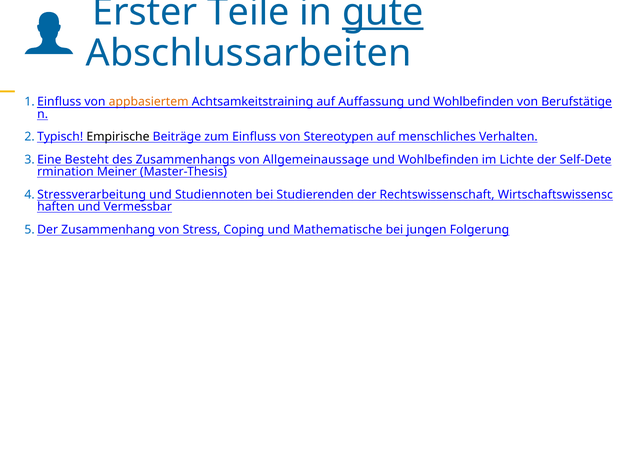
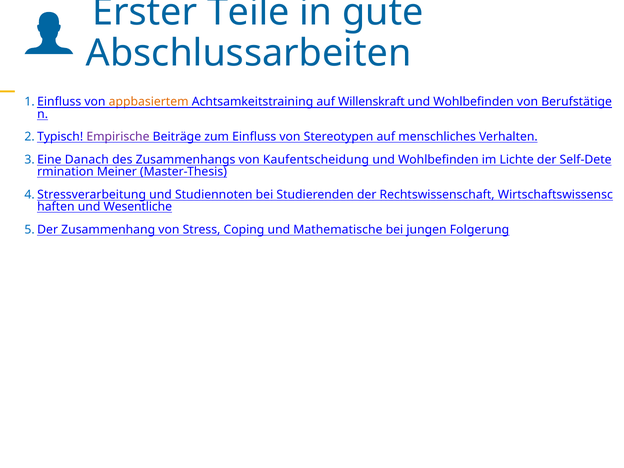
gute underline: present -> none (383, 12)
Auffassung: Auffassung -> Willenskraft (371, 102)
Empirische colour: black -> purple (118, 137)
Besteht: Besteht -> Danach (87, 160)
Allgemeinaussage: Allgemeinaussage -> Kaufentscheidung (316, 160)
Vermessbar: Vermessbar -> Wesentliche (138, 207)
